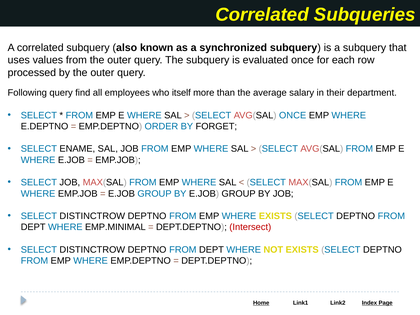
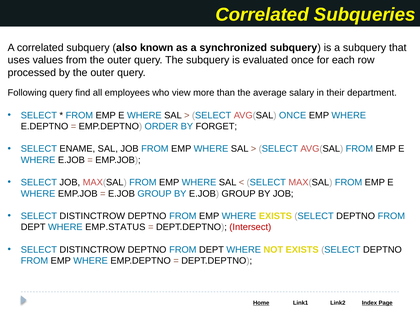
itself: itself -> view (181, 93)
EMP.MINIMAL: EMP.MINIMAL -> EMP.STATUS (115, 227)
